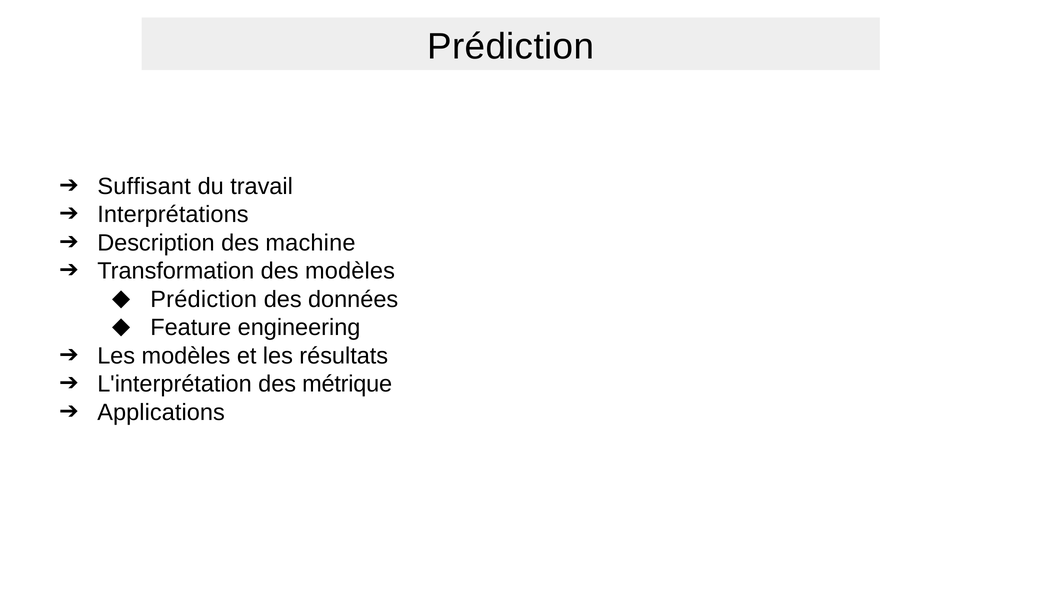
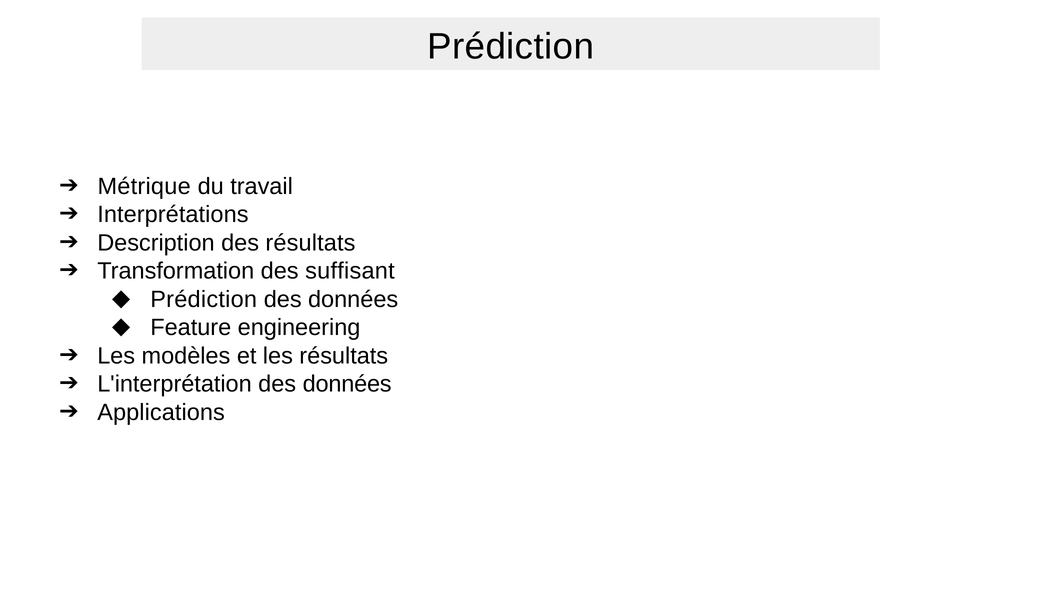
Suffisant: Suffisant -> Métrique (144, 186)
des machine: machine -> résultats (310, 243)
des modèles: modèles -> suffisant (350, 271)
L'interprétation des métrique: métrique -> données (347, 384)
